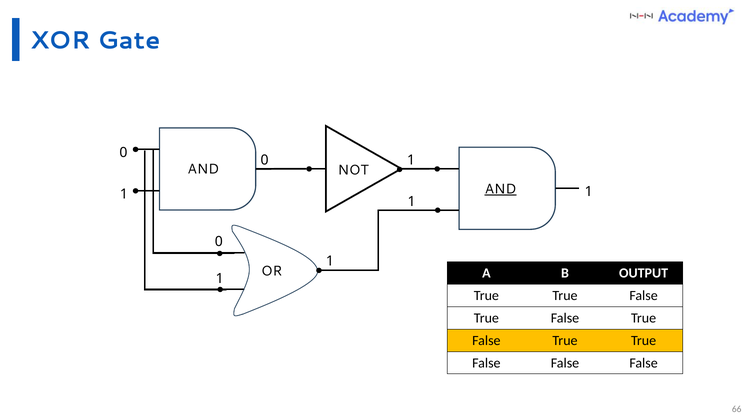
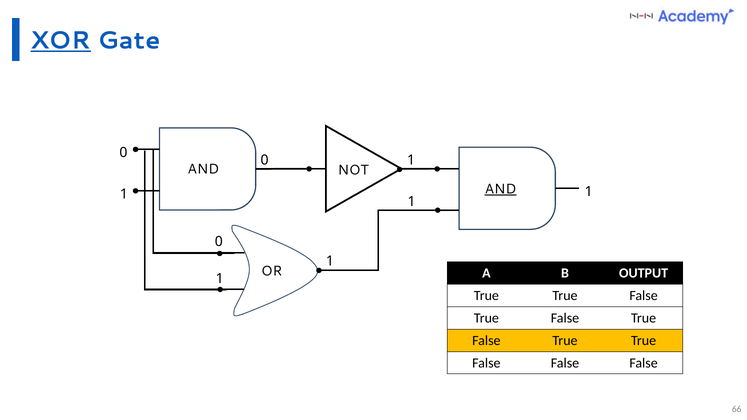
XOR underline: none -> present (61, 41)
